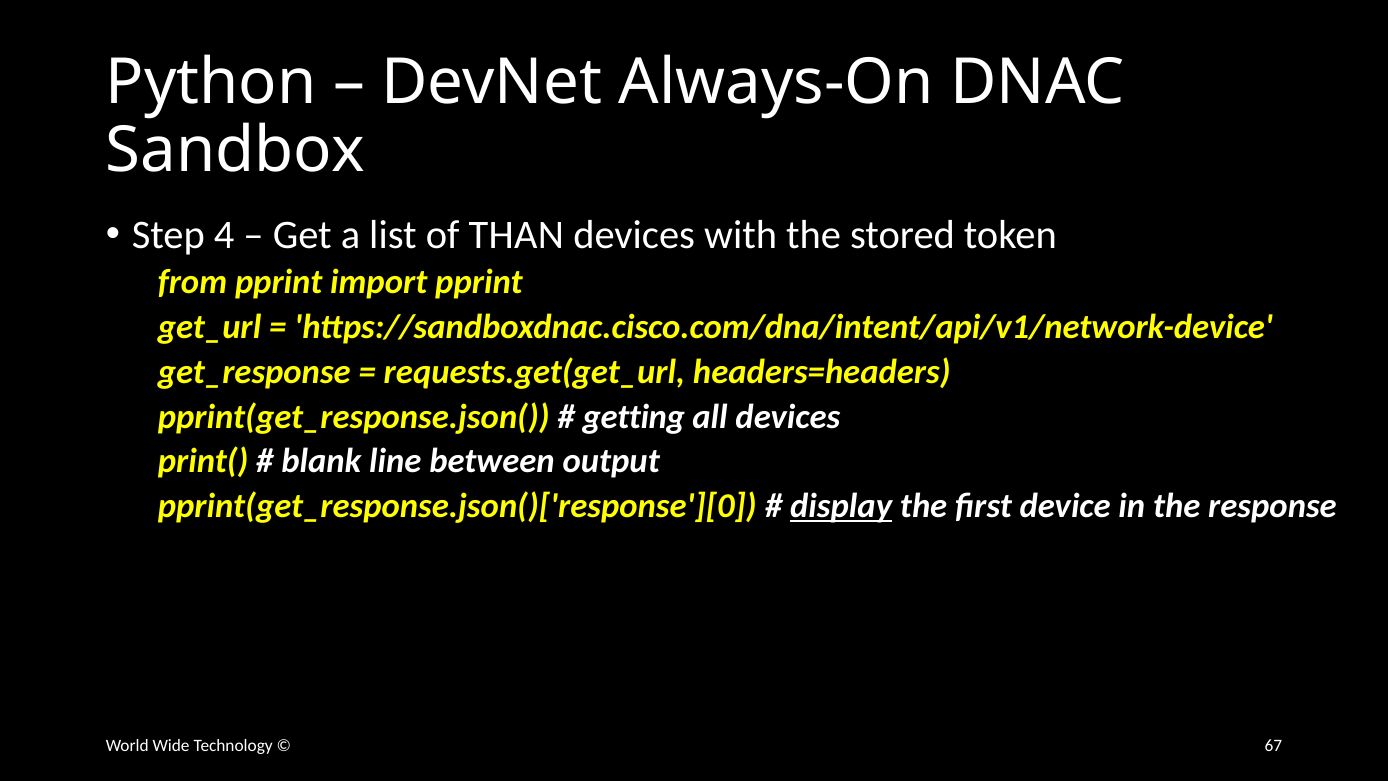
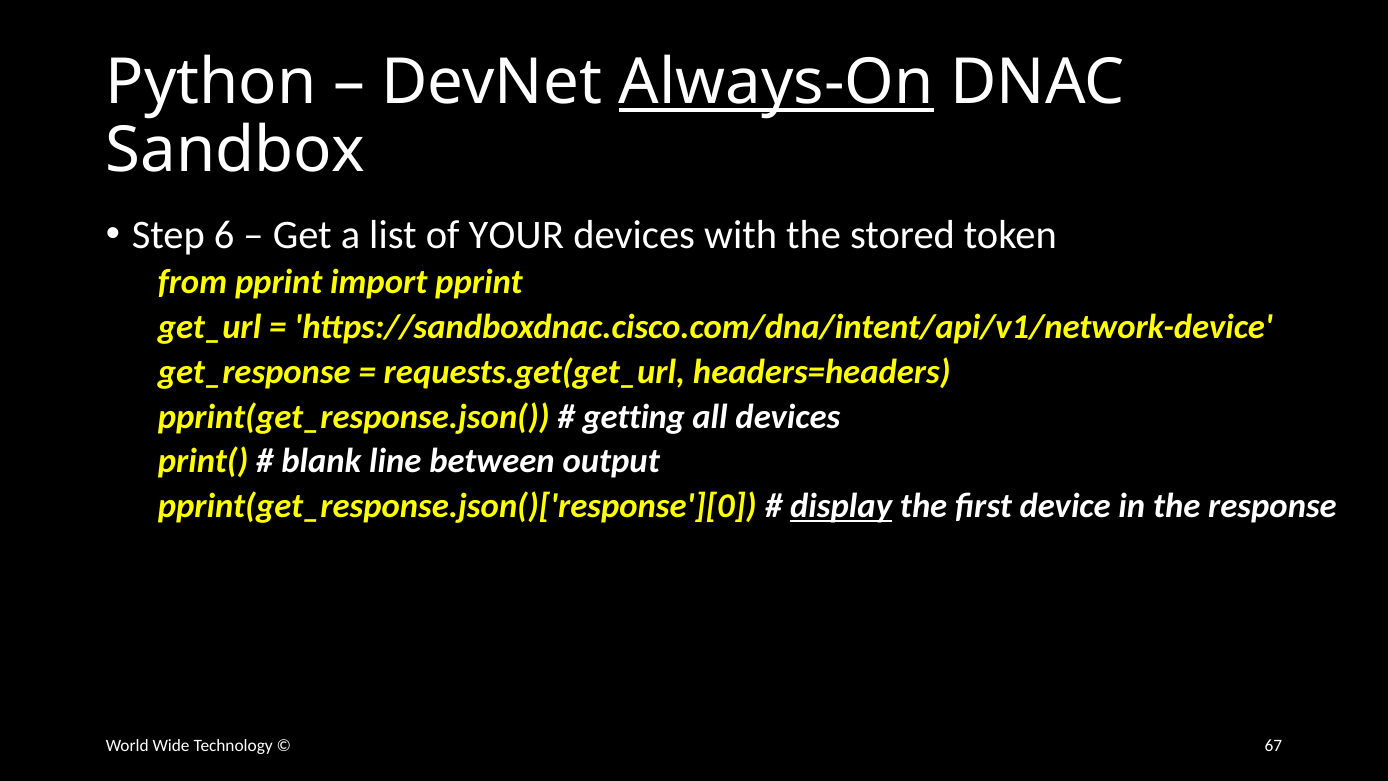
Always-On underline: none -> present (776, 82)
4: 4 -> 6 (224, 235)
THAN: THAN -> YOUR (516, 235)
